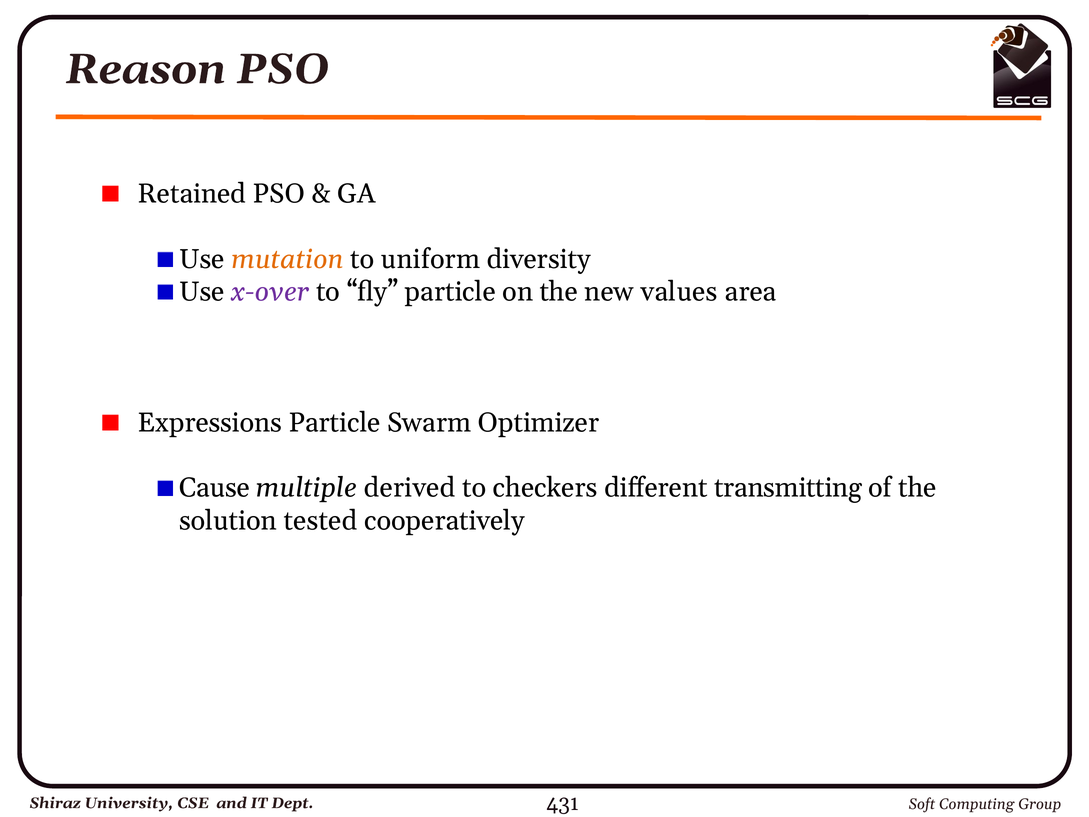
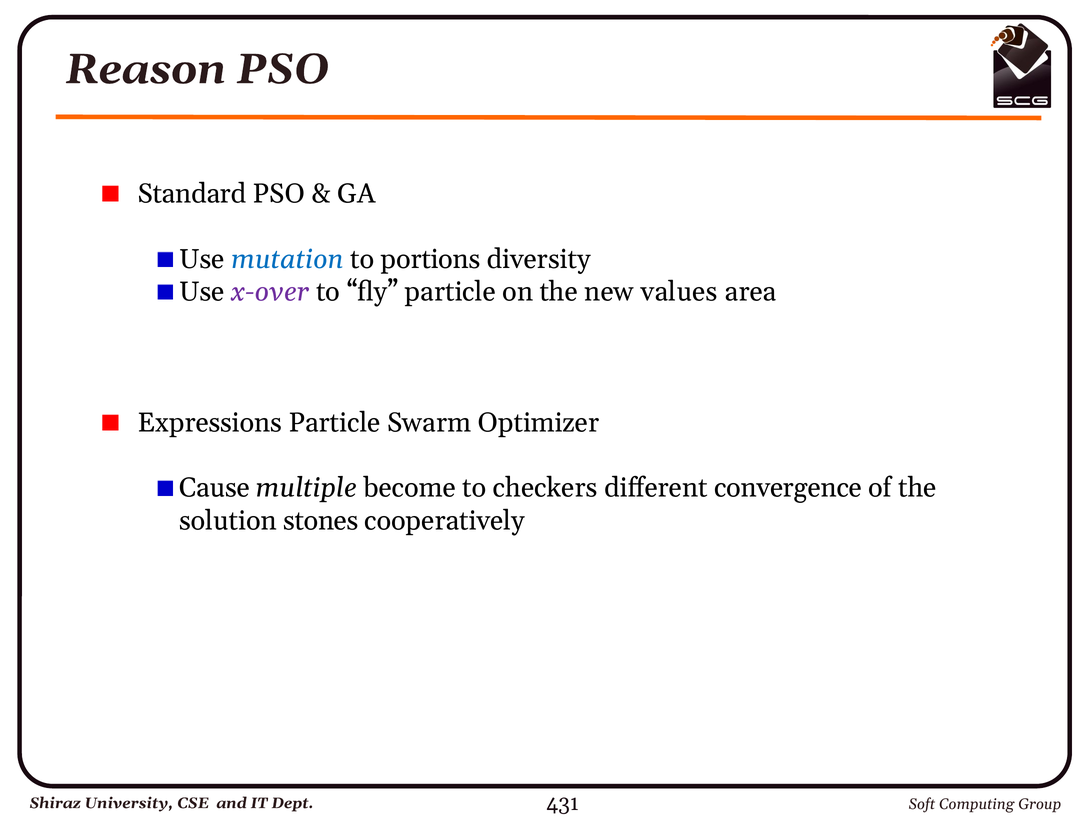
Retained: Retained -> Standard (192, 194)
mutation colour: orange -> blue (287, 259)
uniform: uniform -> portions (431, 259)
derived: derived -> become (410, 488)
transmitting: transmitting -> convergence (788, 488)
tested: tested -> stones (321, 520)
